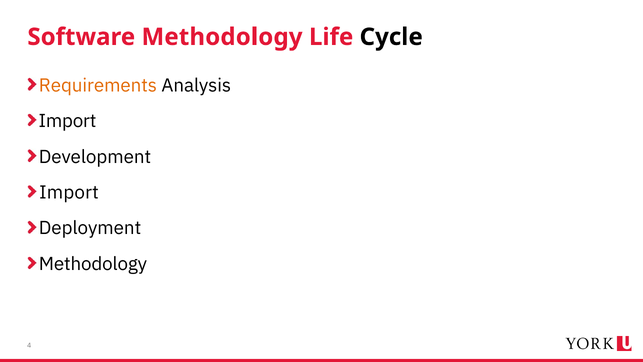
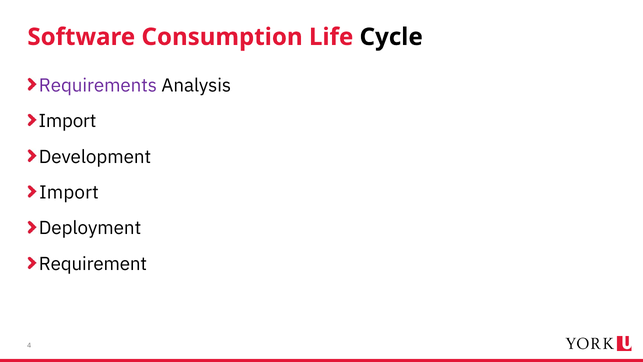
Software Methodology: Methodology -> Consumption (222, 37)
Requirements colour: orange -> purple (98, 85)
Methodology: Methodology -> Requirement (93, 264)
